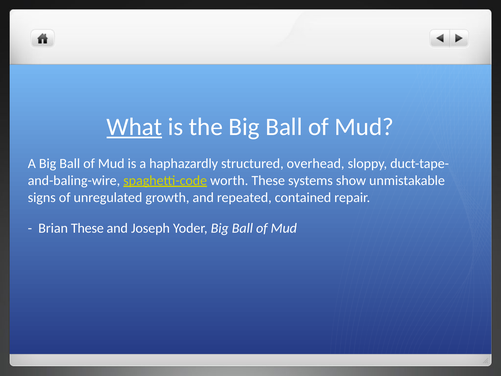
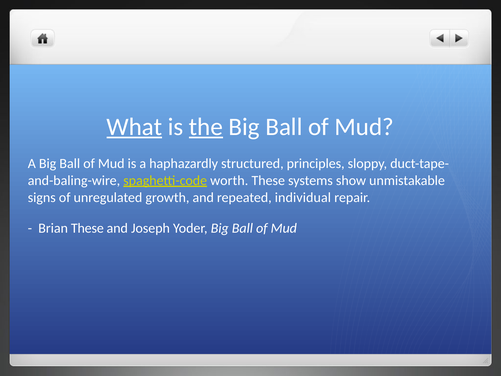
the underline: none -> present (206, 127)
overhead: overhead -> principles (316, 164)
contained: contained -> individual (303, 197)
